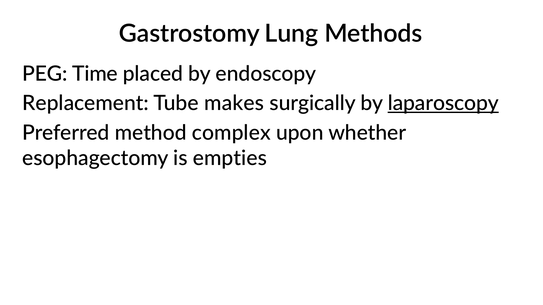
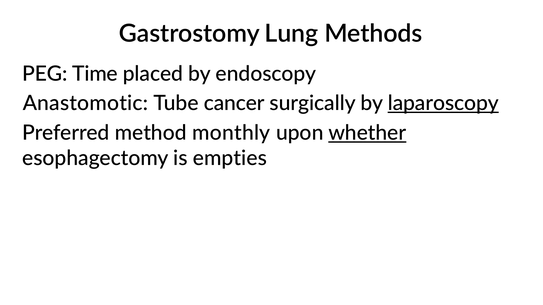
Replacement: Replacement -> Anastomotic (85, 103)
makes: makes -> cancer (234, 103)
complex: complex -> monthly (231, 133)
whether underline: none -> present (367, 133)
